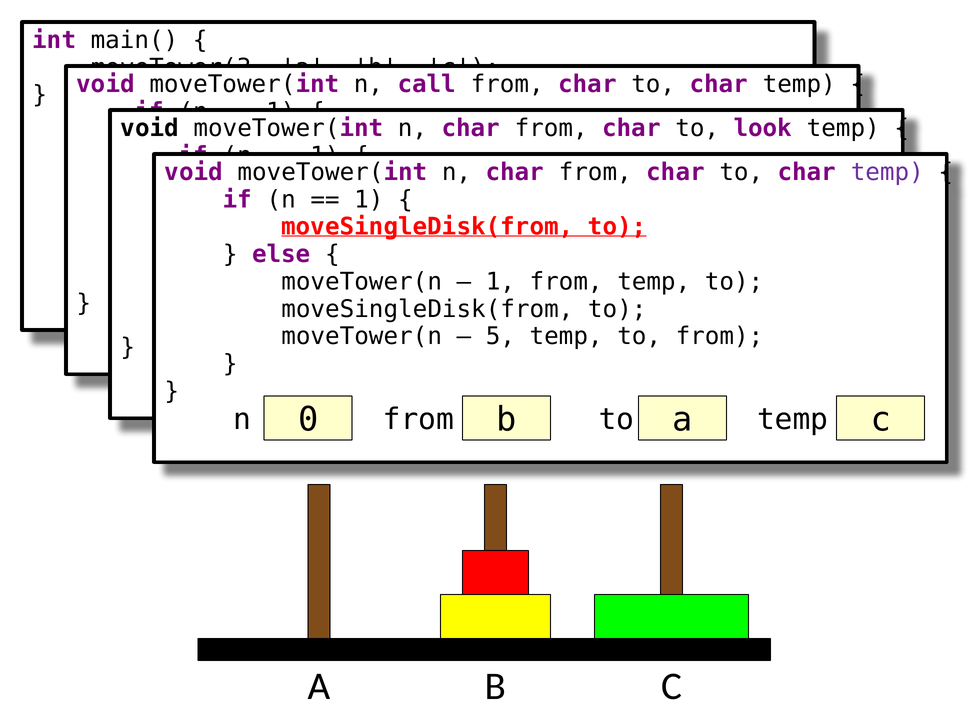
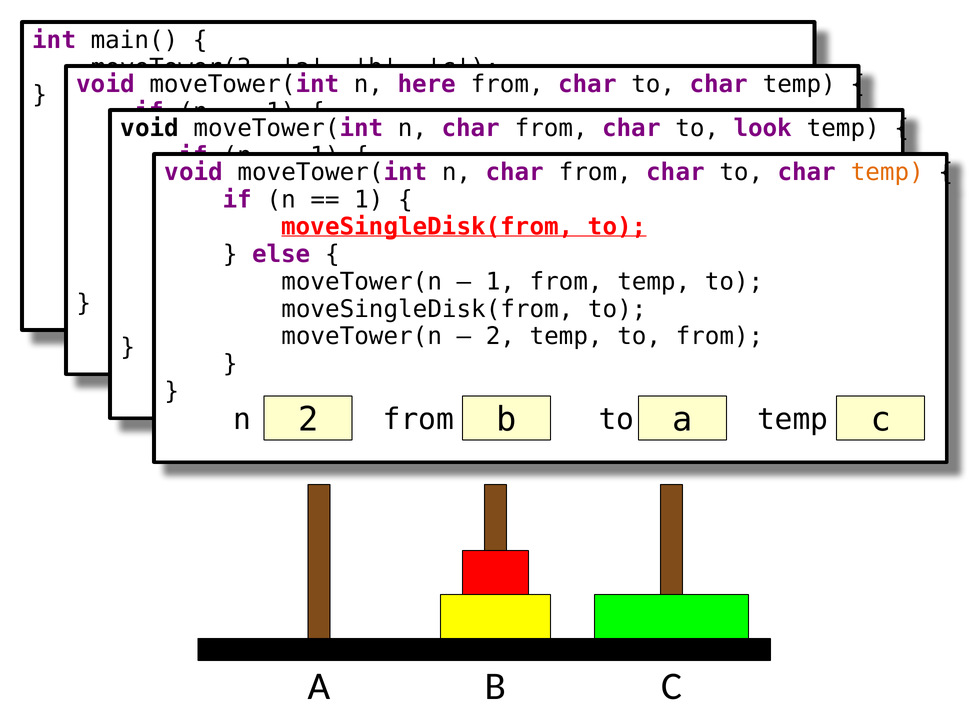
call: call -> here (427, 84)
temp colour: purple -> orange (887, 172)
5: 5 -> 2 (500, 337)
0: 0 -> 2 (308, 420)
